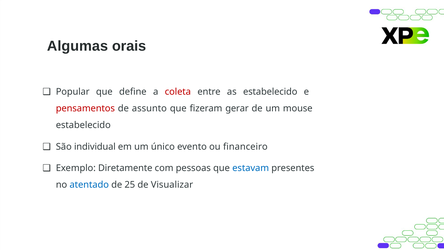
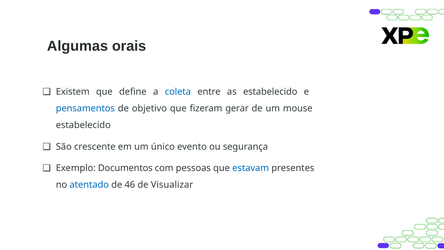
Popular: Popular -> Existem (73, 92)
coleta colour: red -> blue (178, 92)
pensamentos colour: red -> blue (85, 108)
assunto: assunto -> objetivo (149, 108)
individual: individual -> crescente (95, 147)
financeiro: financeiro -> segurança (245, 147)
Diretamente: Diretamente -> Documentos (125, 168)
25: 25 -> 46 (130, 185)
